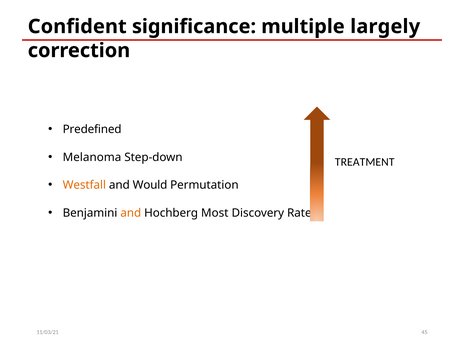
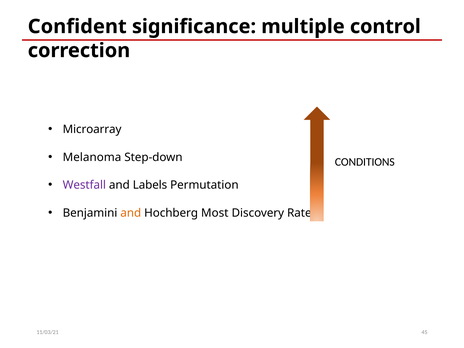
largely: largely -> control (385, 27)
Predefined: Predefined -> Microarray (92, 129)
TREATMENT: TREATMENT -> CONDITIONS (365, 162)
Westfall colour: orange -> purple (84, 185)
Would: Would -> Labels (150, 185)
